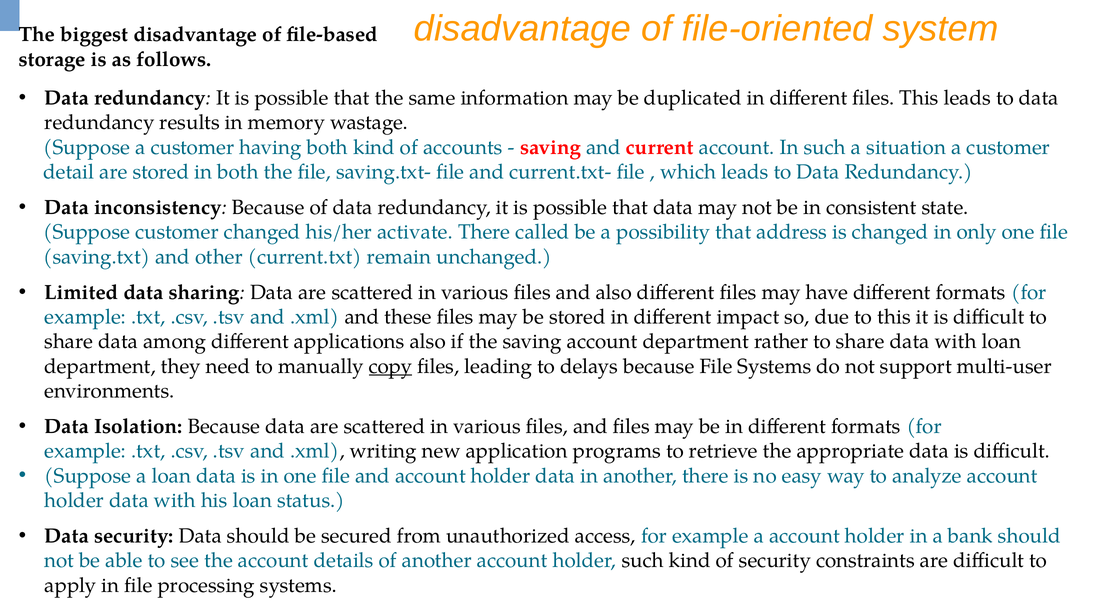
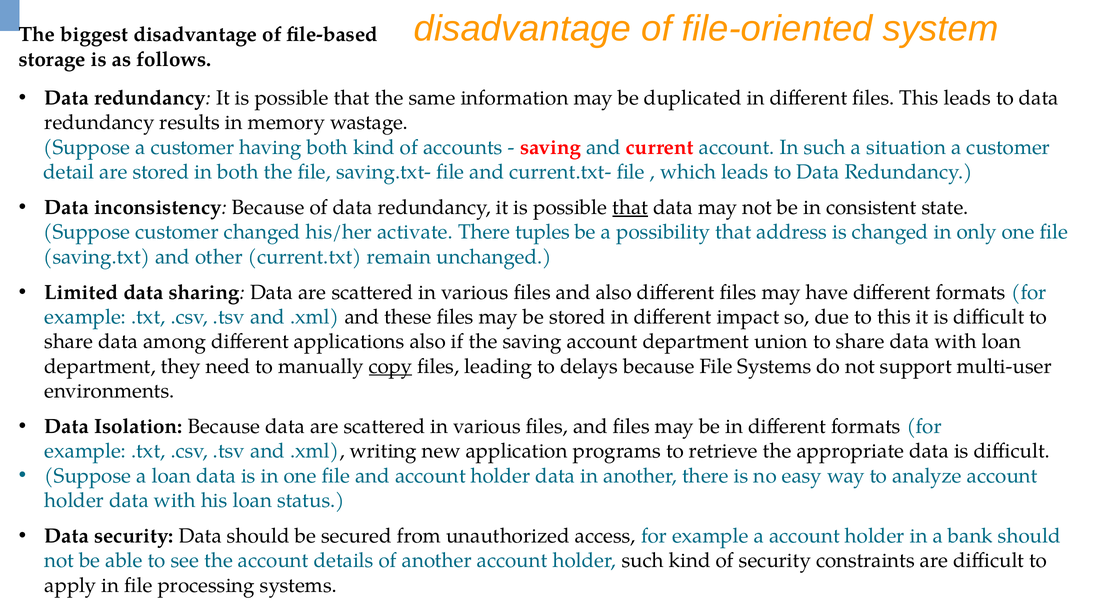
that underline: none -> present (630, 207)
called: called -> tuples (543, 232)
rather: rather -> union (781, 342)
